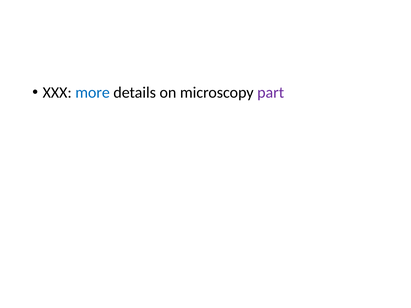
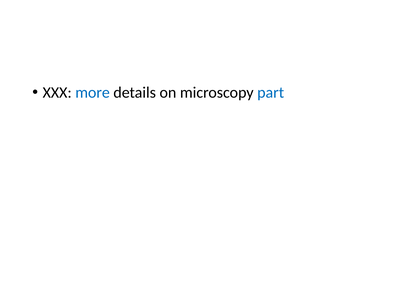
part colour: purple -> blue (271, 93)
